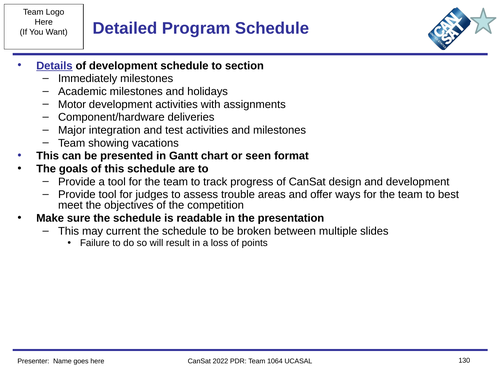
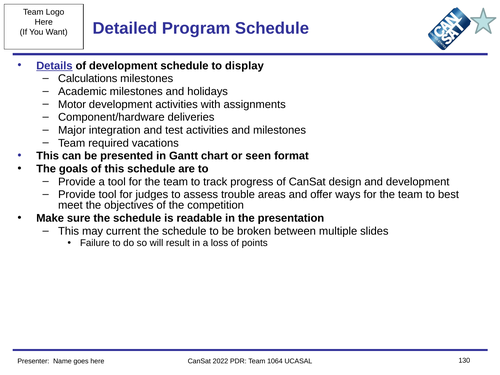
section: section -> display (244, 66)
Immediately: Immediately -> Calculations (88, 79)
showing: showing -> required (109, 143)
